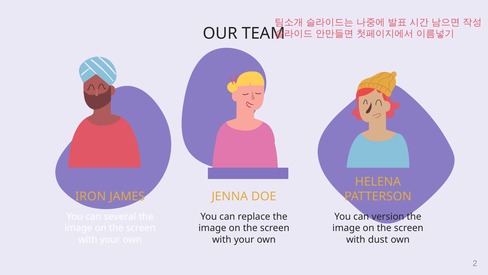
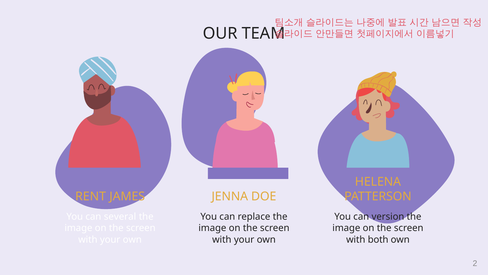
IRON: IRON -> RENT (91, 196)
dust: dust -> both (378, 239)
